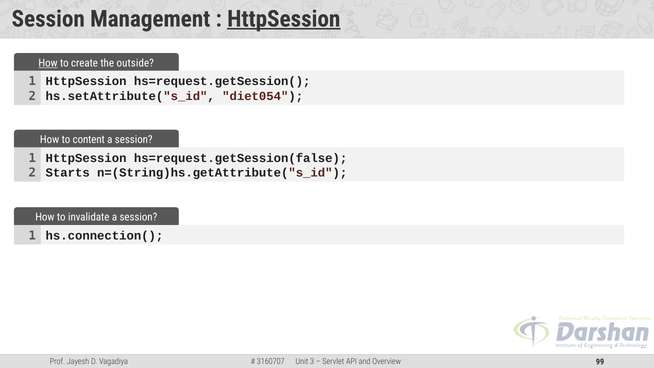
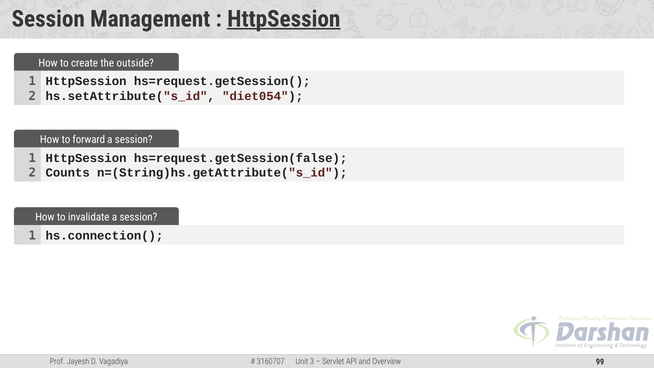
How underline: present -> none (48, 63)
content: content -> forward (89, 140)
Starts: Starts -> Counts (68, 173)
